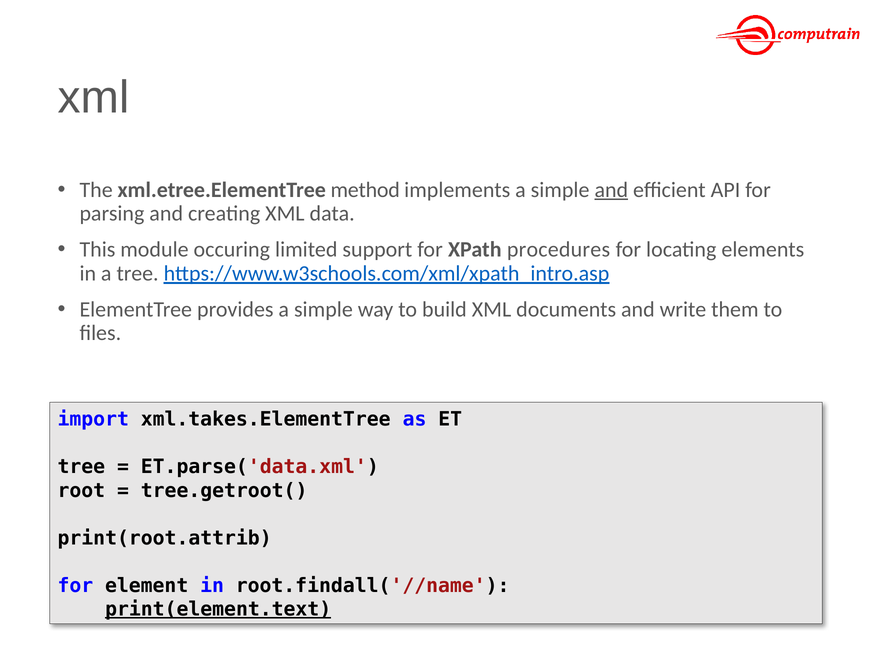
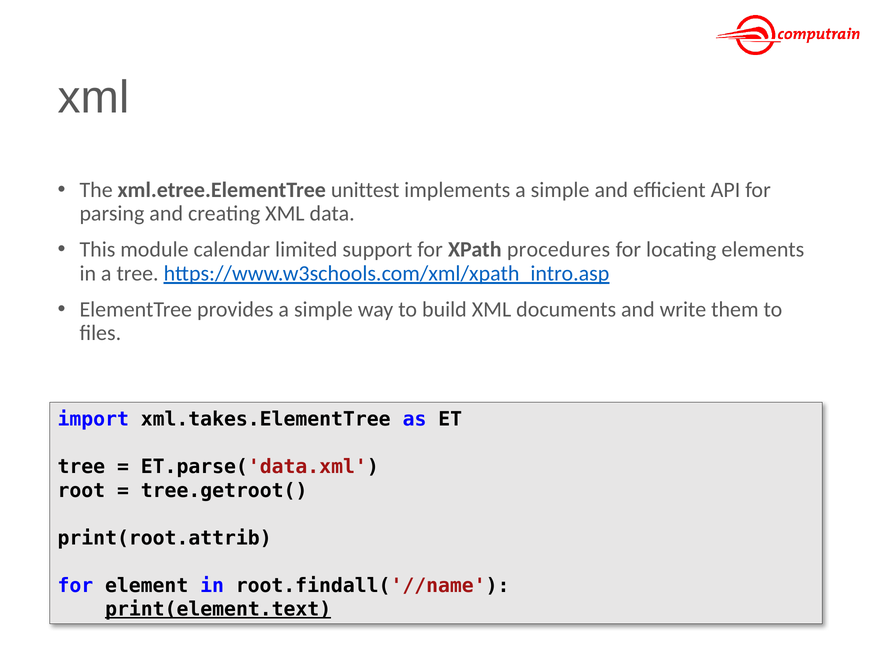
method: method -> unittest (365, 190)
and underline: present -> none (611, 190)
occuring: occuring -> calendar (232, 249)
